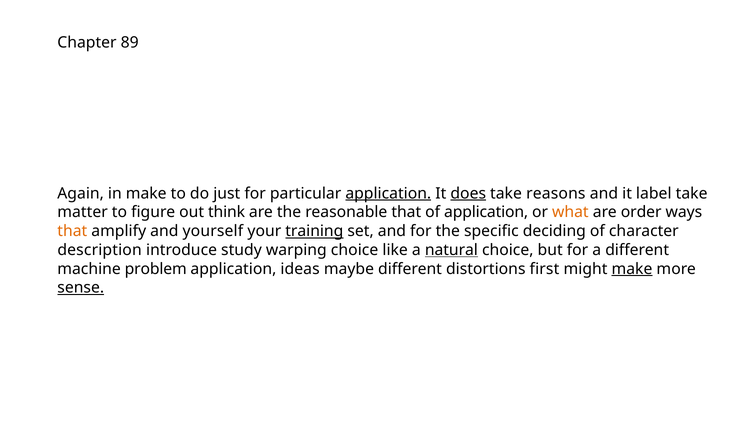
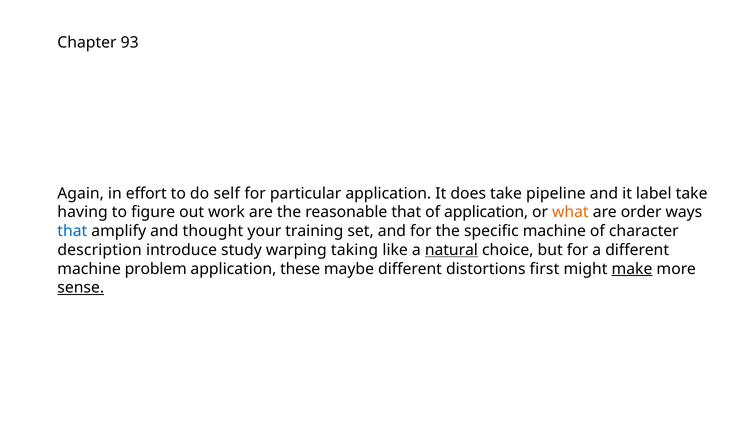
89: 89 -> 93 (130, 43)
in make: make -> effort (146, 193)
just: just -> self (227, 193)
application underline: present -> none (388, 193)
does underline: present -> none (468, 193)
reasons: reasons -> pipeline (556, 193)
matter: matter -> having (83, 212)
think: think -> work (227, 212)
that colour: orange -> blue (72, 231)
yourself: yourself -> thought (213, 231)
training underline: present -> none (314, 231)
specific deciding: deciding -> machine (554, 231)
warping choice: choice -> taking (355, 250)
ideas: ideas -> these (300, 269)
